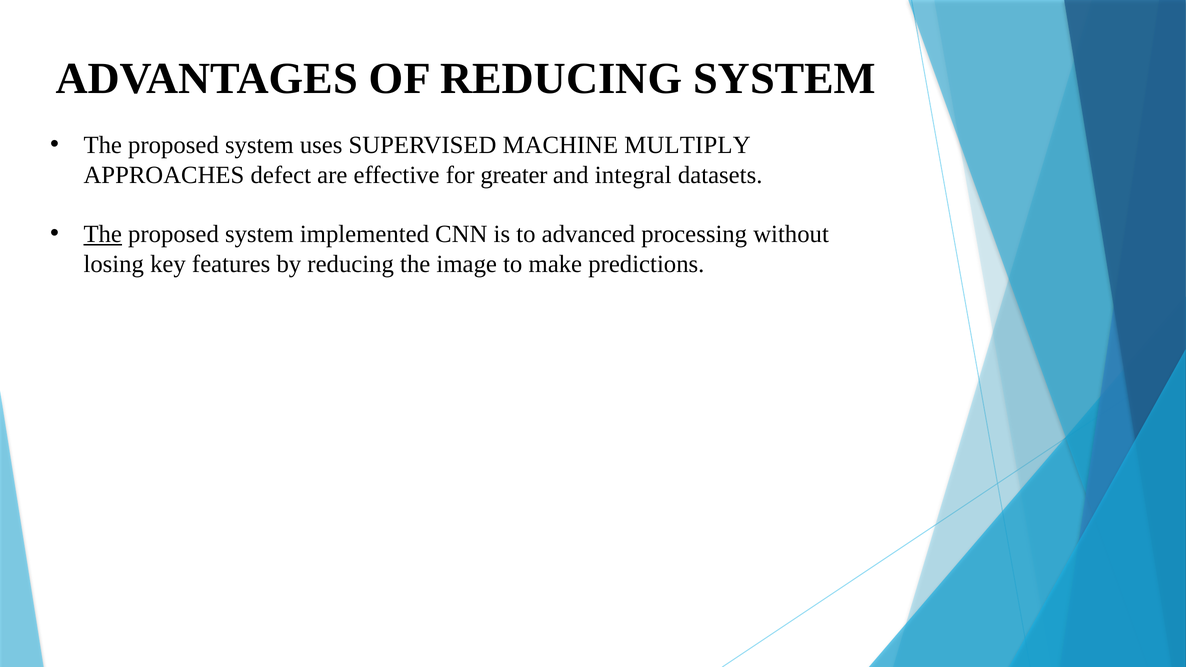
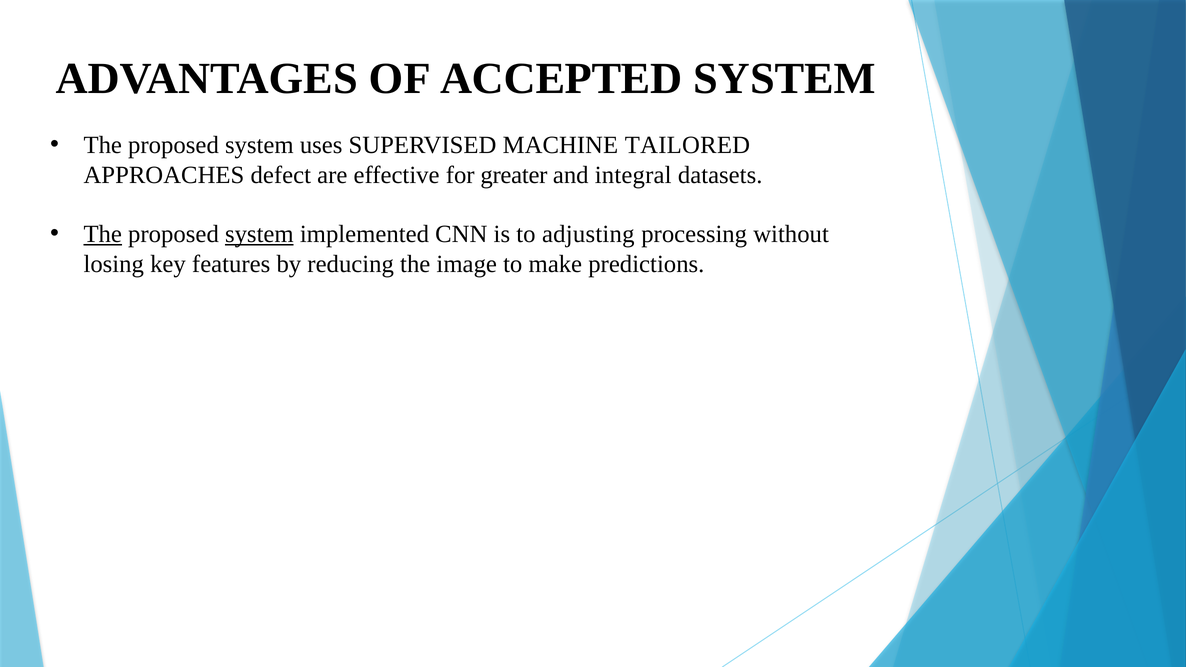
OF REDUCING: REDUCING -> ACCEPTED (561, 78)
MULTIPLY: MULTIPLY -> TAILORED (687, 145)
system underline: none -> present (259, 234)
advanced: advanced -> adjusting (588, 234)
